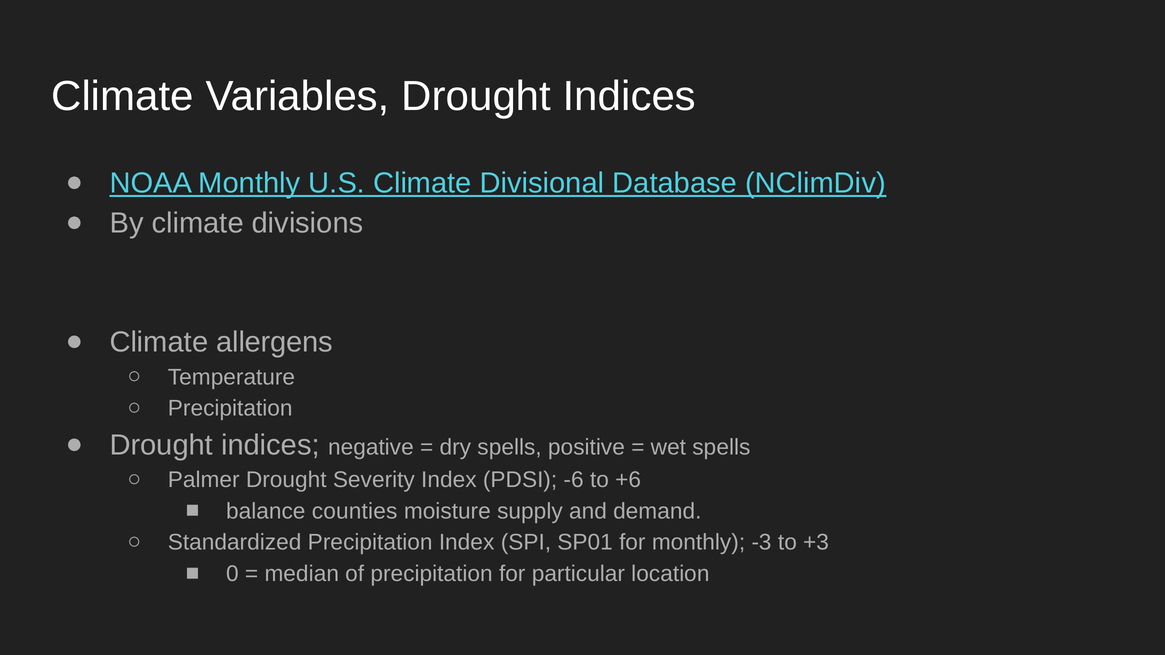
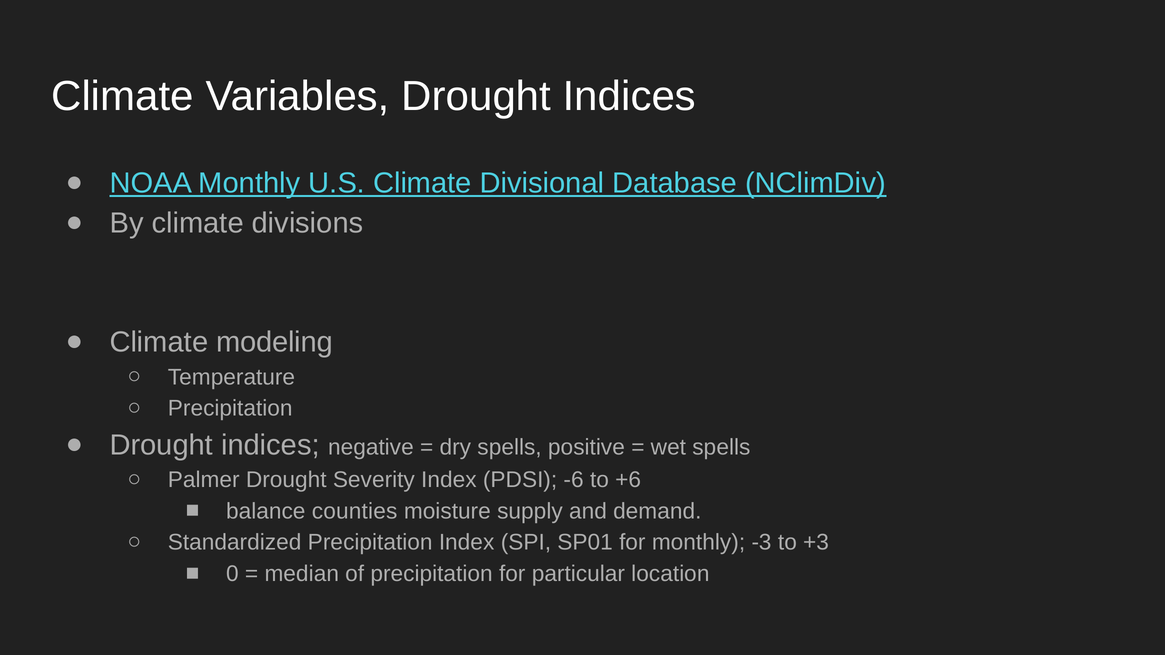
allergens: allergens -> modeling (275, 343)
